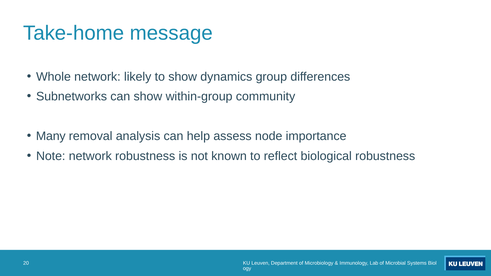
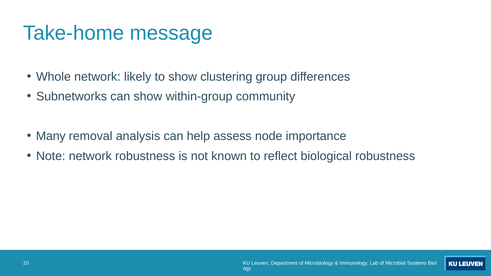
dynamics: dynamics -> clustering (226, 77)
